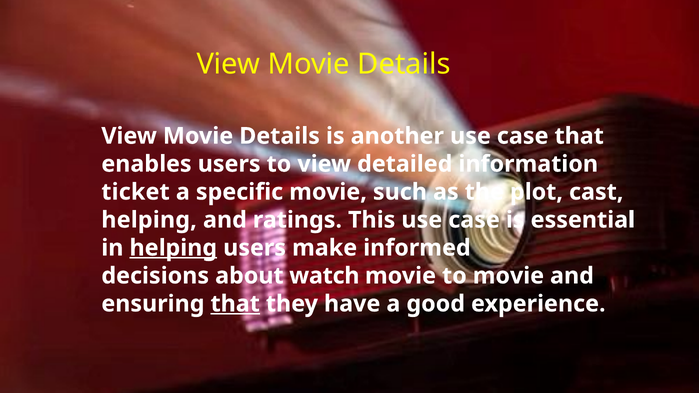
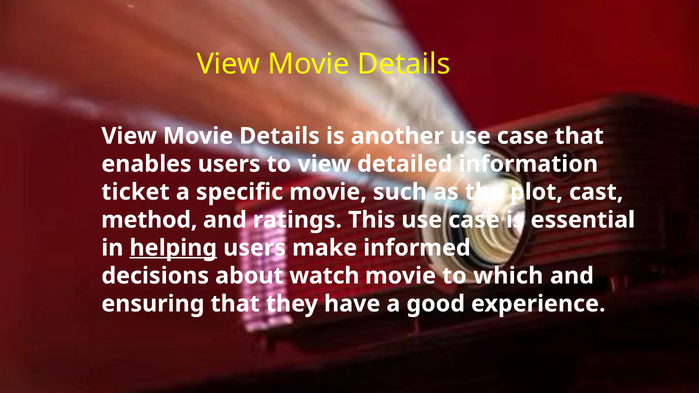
helping: helping -> method (149, 220)
to movie: movie -> which (508, 276)
that underline: present -> none (235, 304)
